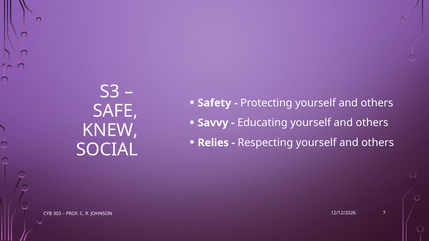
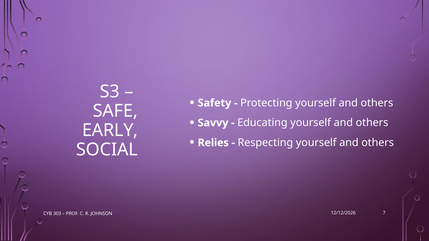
KNEW: KNEW -> EARLY (110, 130)
